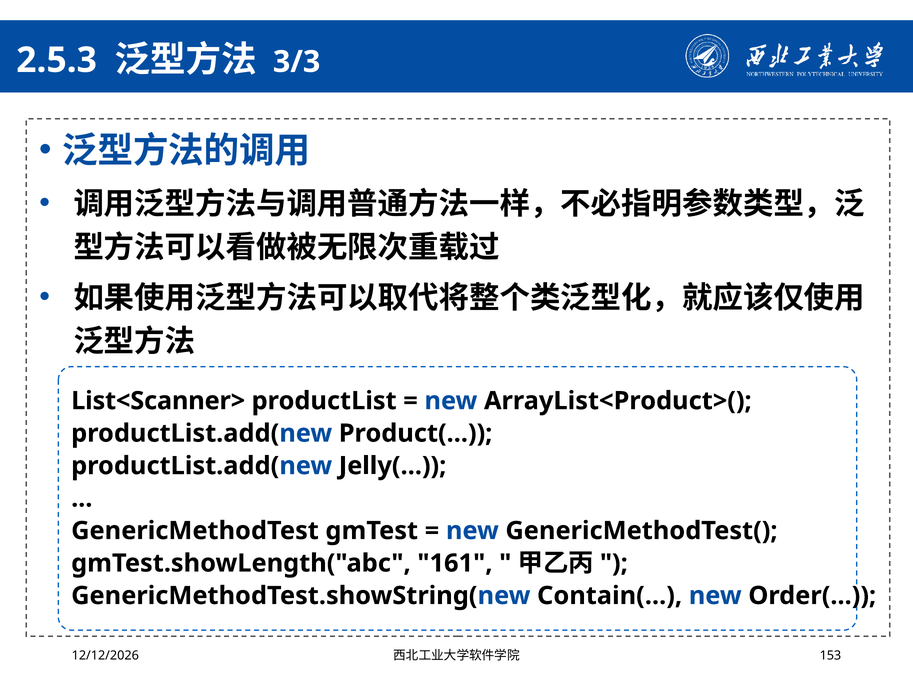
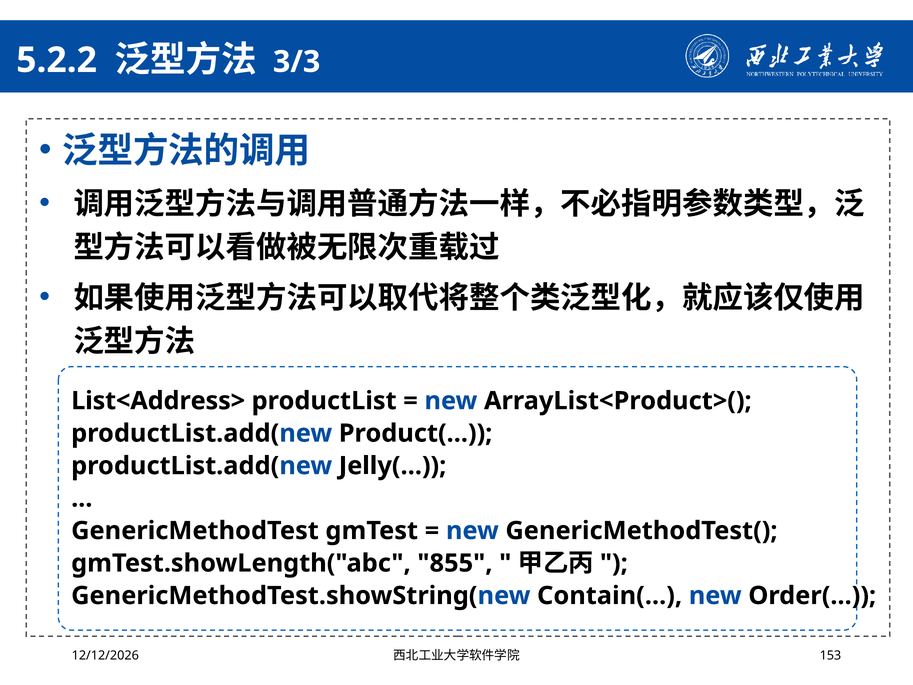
2.5.3: 2.5.3 -> 5.2.2 (57, 60)
List<Scanner>: List<Scanner> -> List<Address> (158, 401)
161: 161 -> 855 (455, 563)
